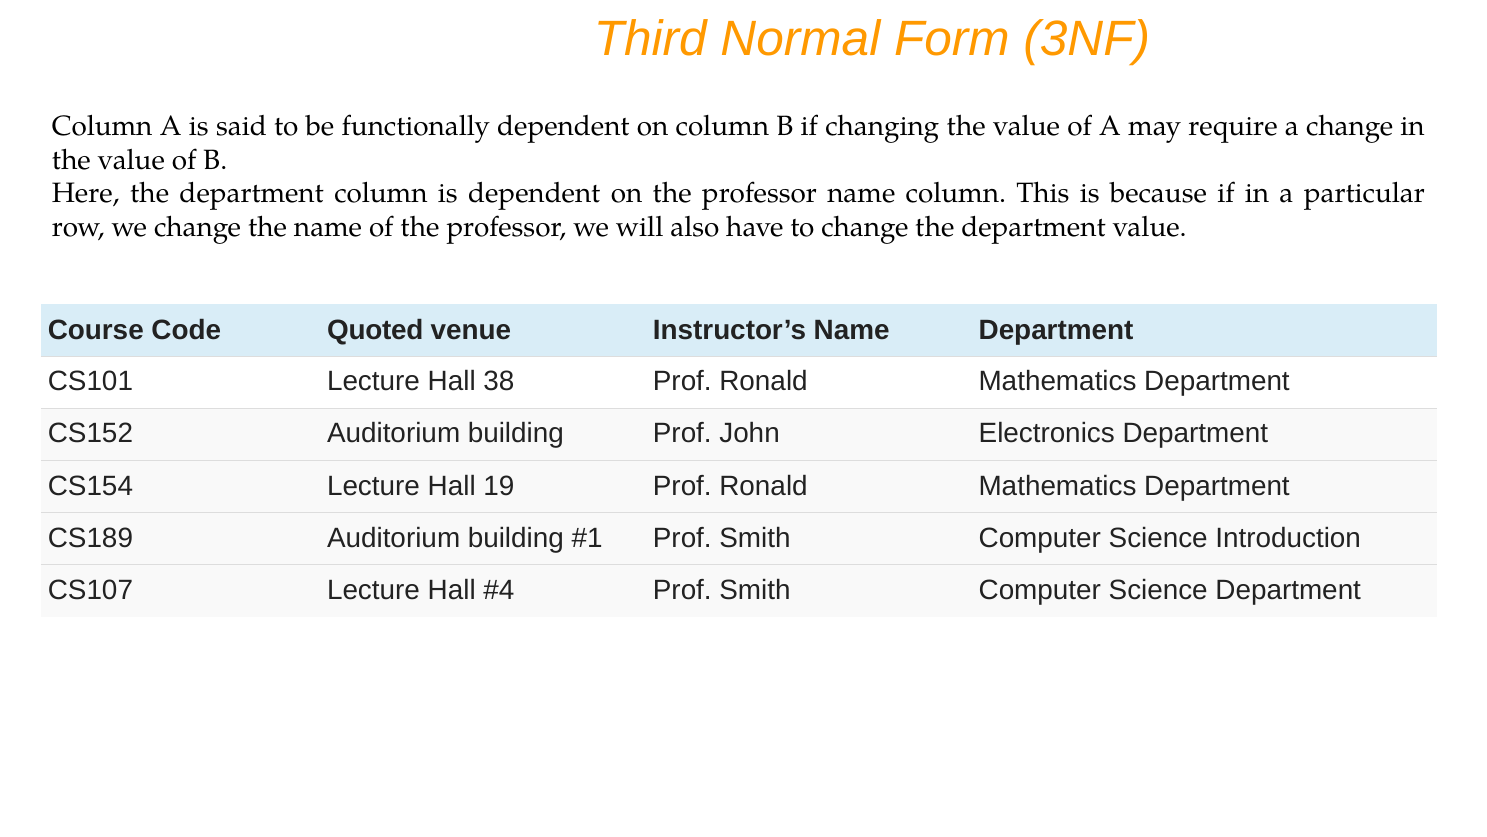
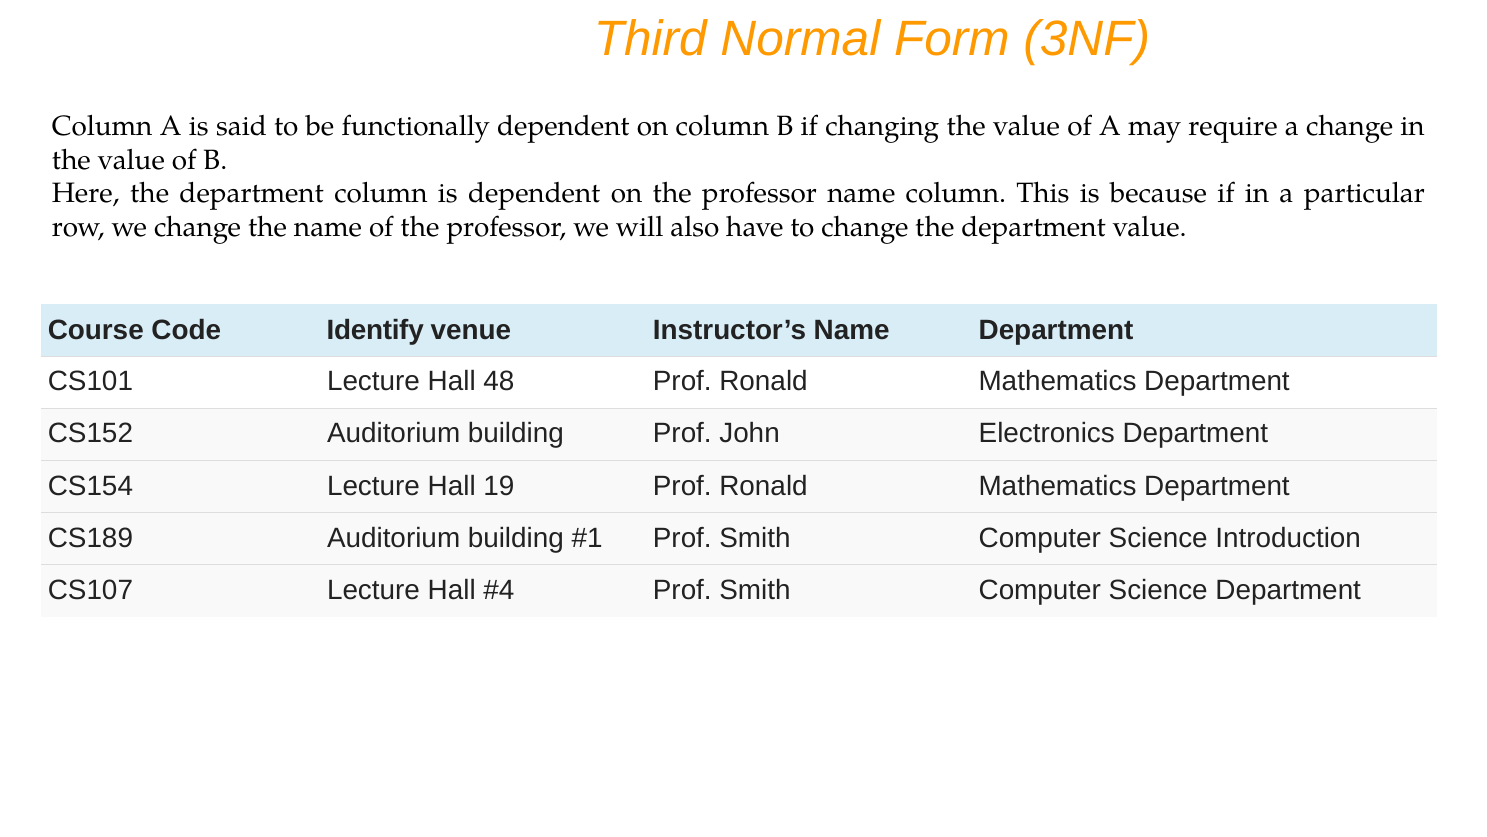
Quoted: Quoted -> Identify (375, 331)
38: 38 -> 48 (499, 381)
